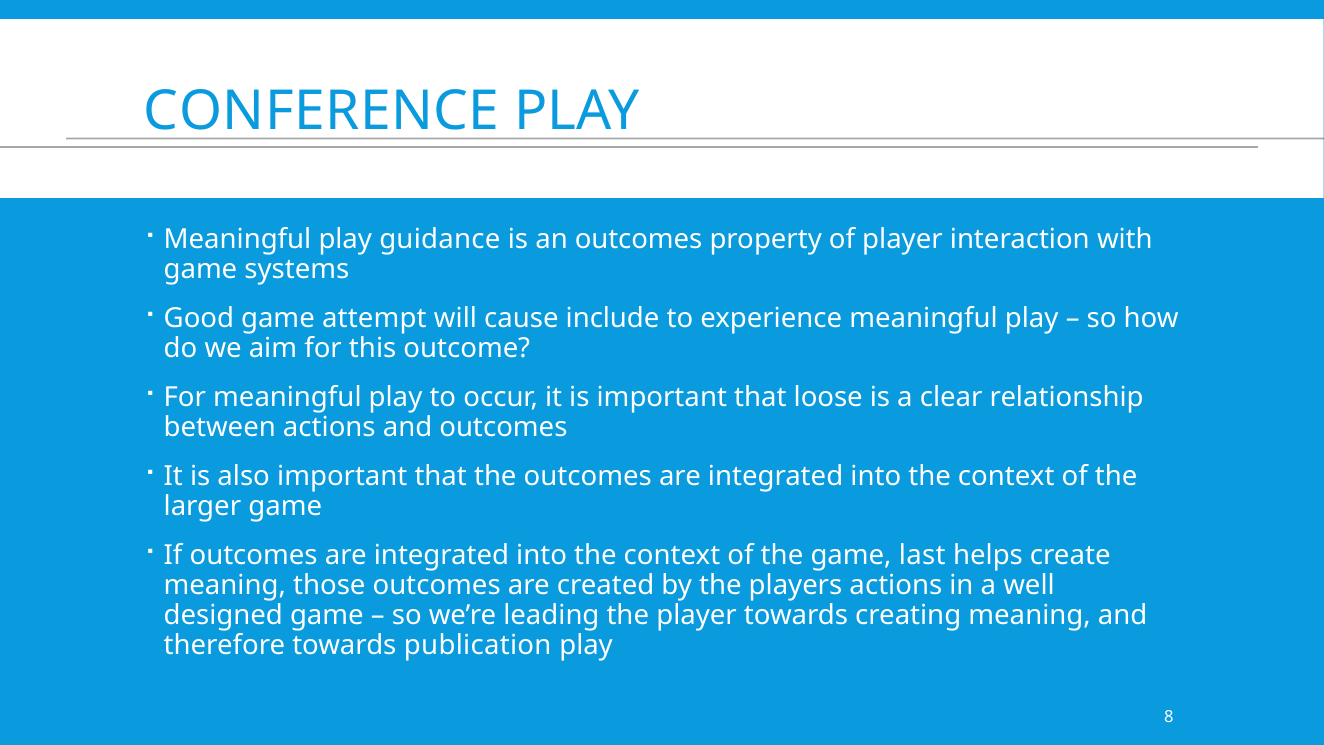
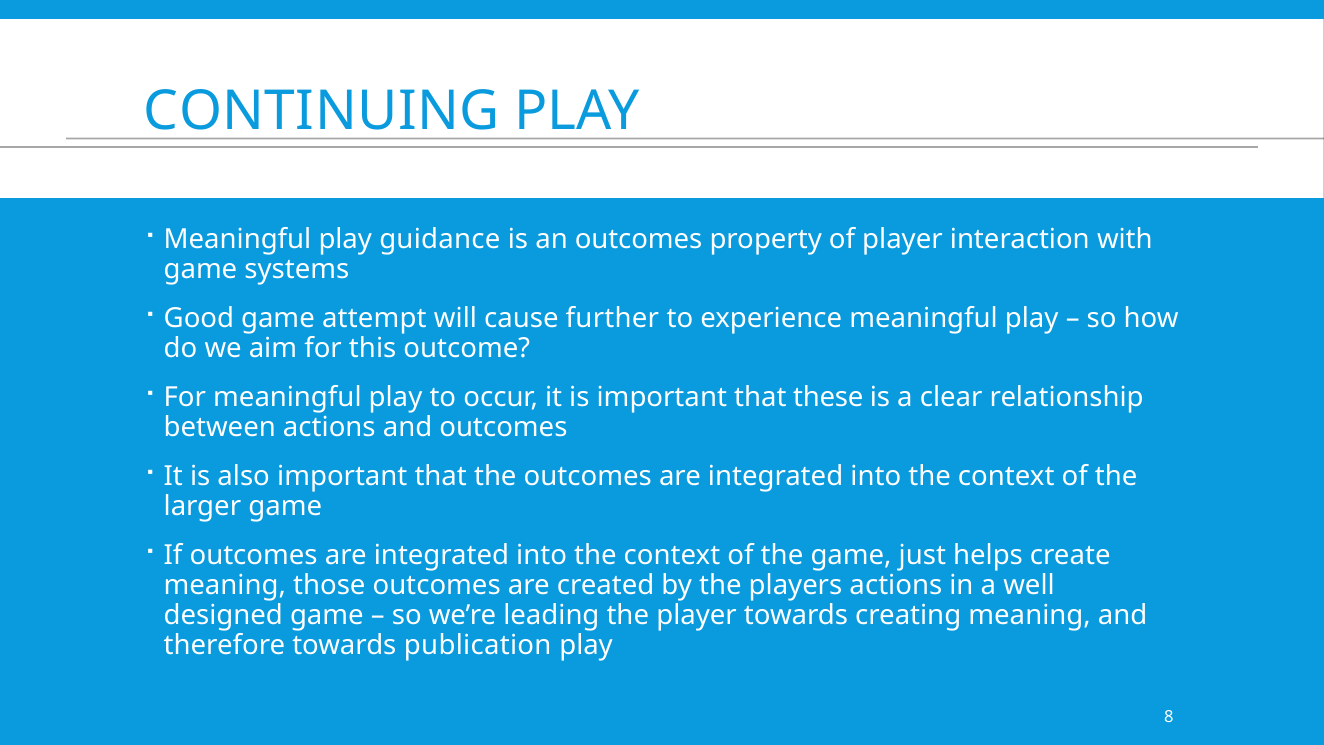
CONFERENCE: CONFERENCE -> CONTINUING (322, 111)
include: include -> further (612, 319)
loose: loose -> these (828, 398)
last: last -> just (922, 556)
